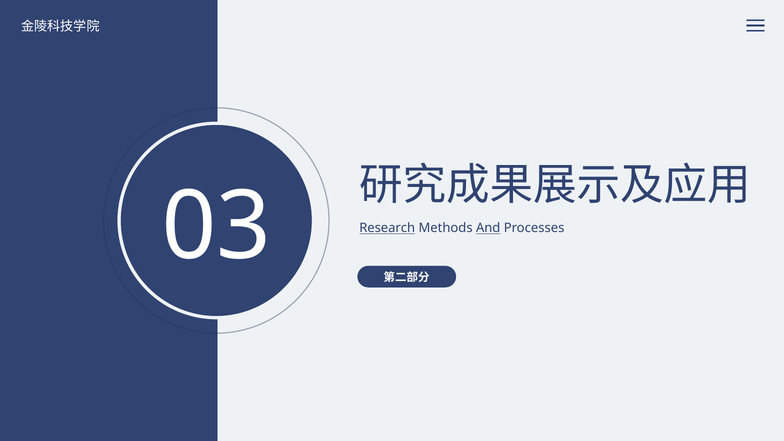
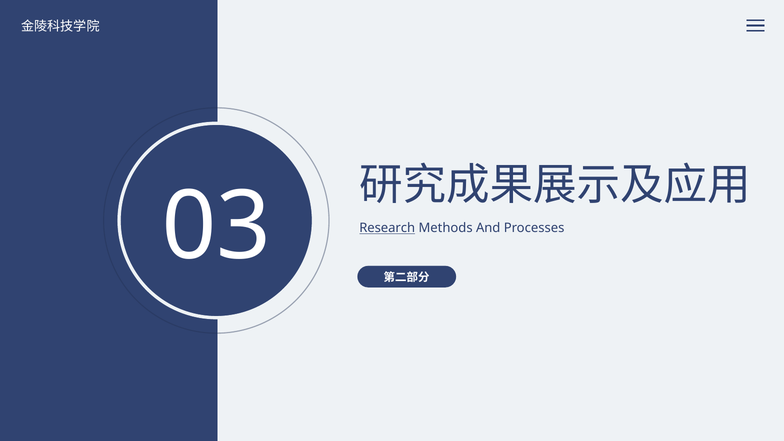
And underline: present -> none (488, 228)
